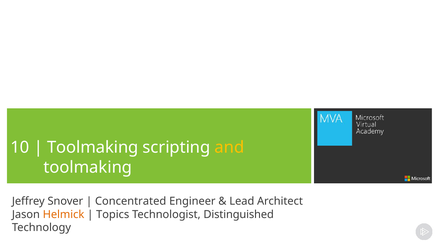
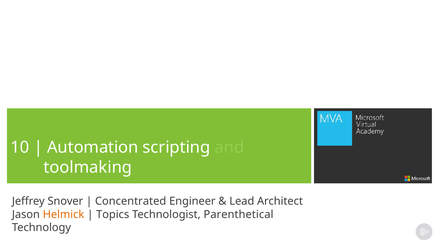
Toolmaking: Toolmaking -> Automation (93, 147)
and colour: yellow -> light green (229, 147)
Distinguished: Distinguished -> Parenthetical (239, 214)
